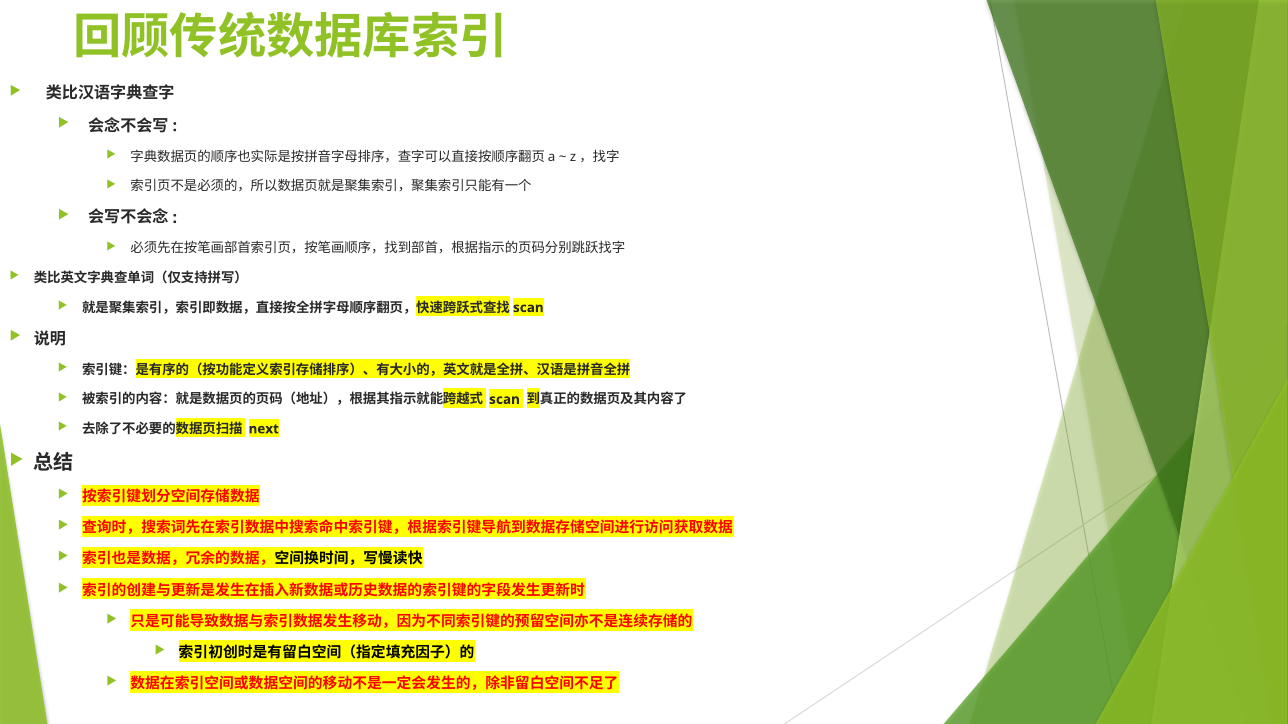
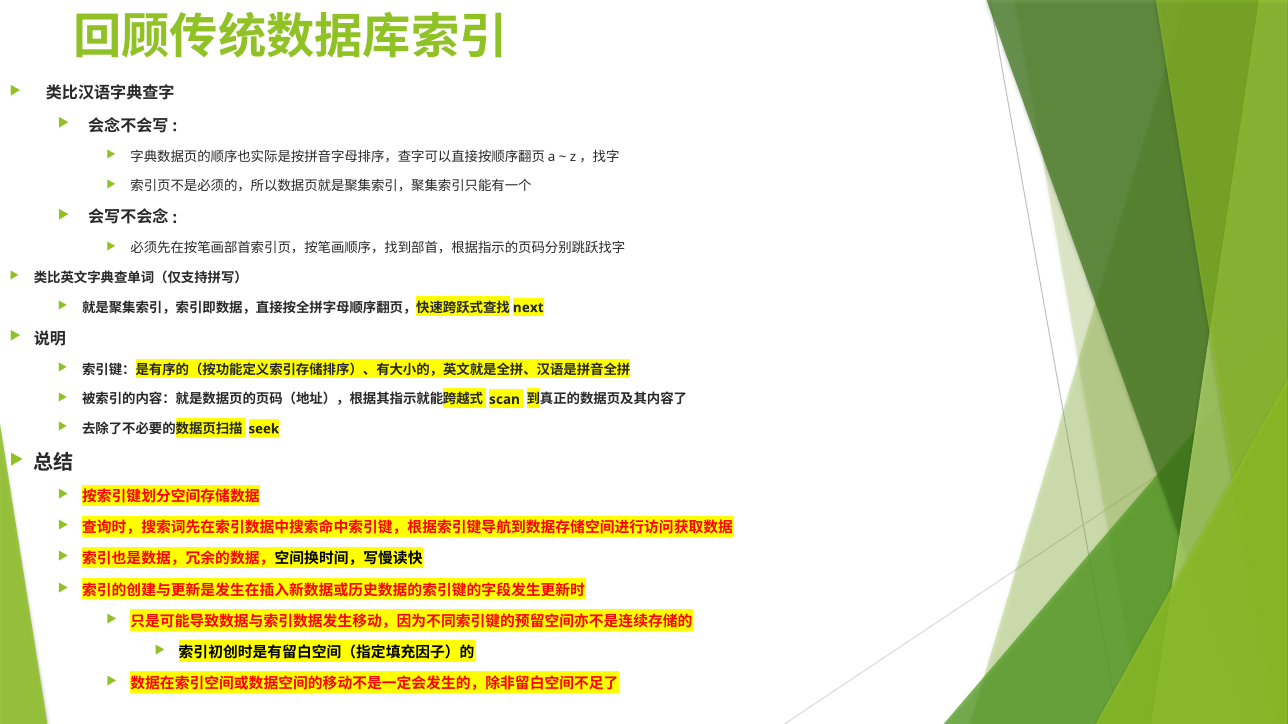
scan: scan -> next (528, 308)
next: next -> seek (264, 429)
